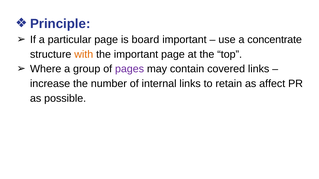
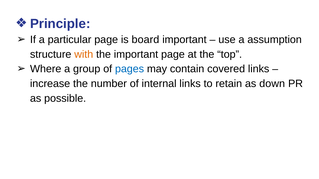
concentrate: concentrate -> assumption (275, 40)
pages colour: purple -> blue (130, 69)
affect: affect -> down (272, 84)
